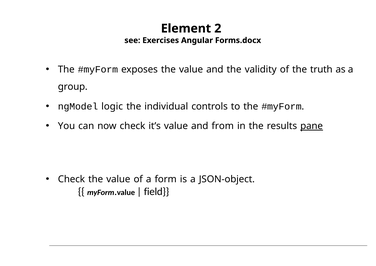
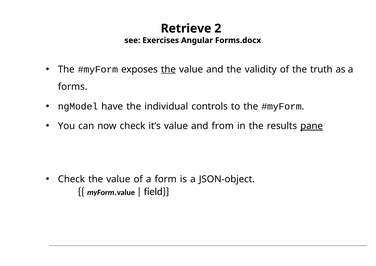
Element: Element -> Retrieve (186, 28)
the underline: none -> present (168, 69)
group: group -> forms (73, 87)
logic: logic -> have (112, 106)
